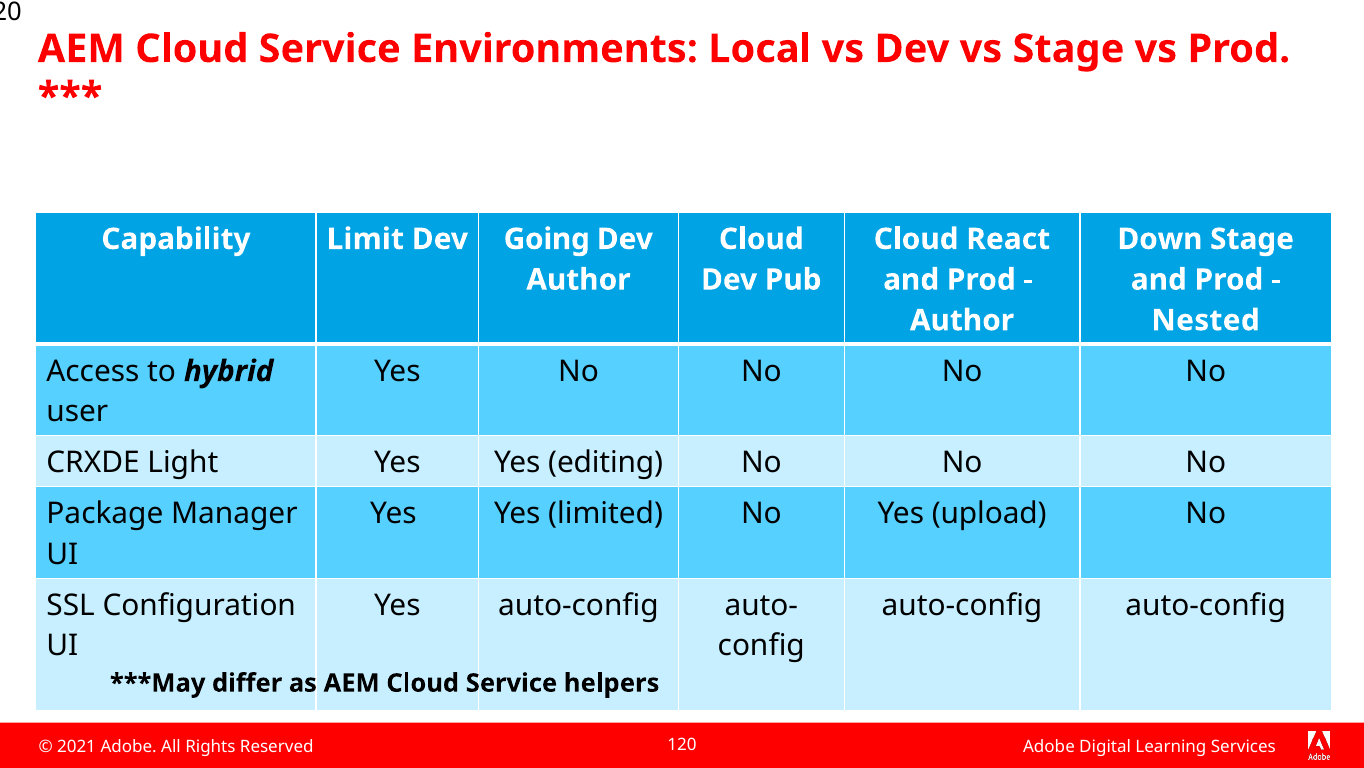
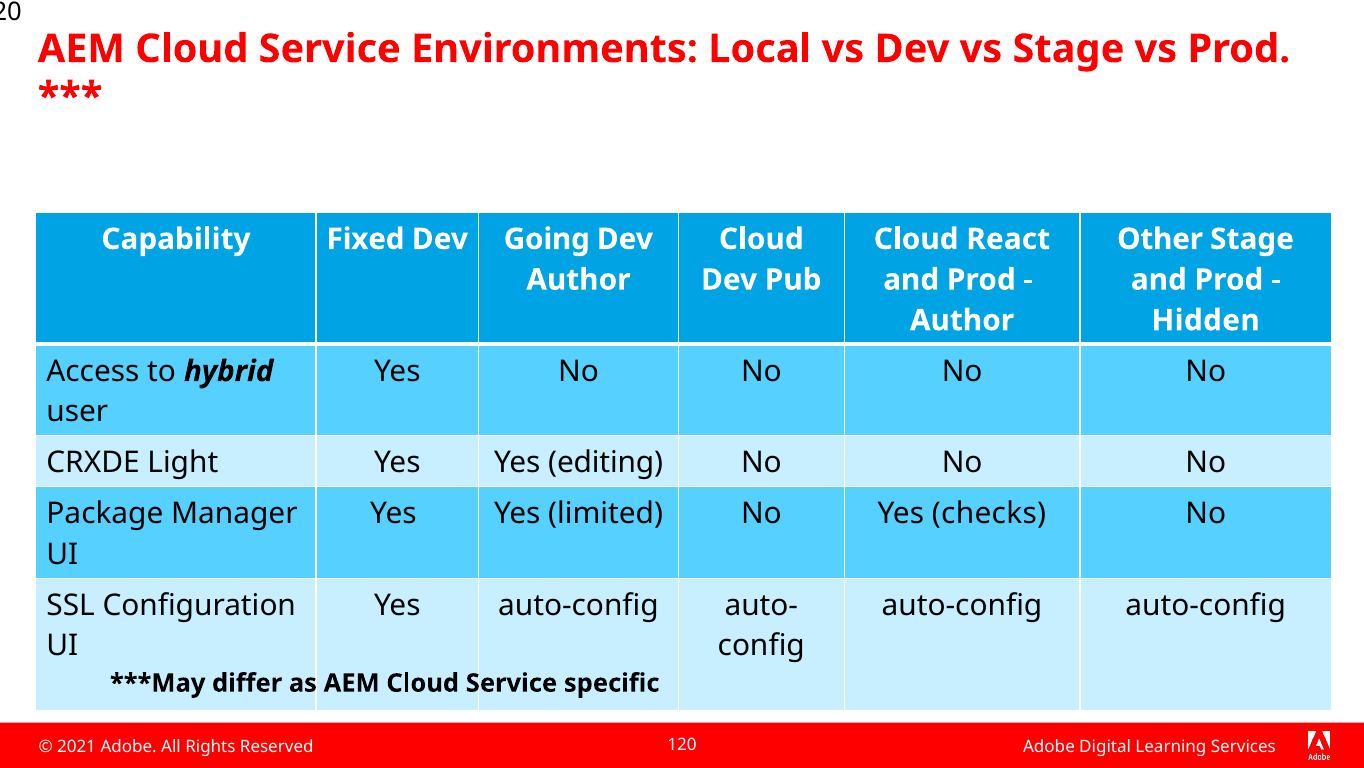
Limit: Limit -> Fixed (366, 239)
Down: Down -> Other (1160, 239)
Nested: Nested -> Hidden (1206, 320)
upload: upload -> checks (989, 513)
helpers: helpers -> specific (612, 683)
